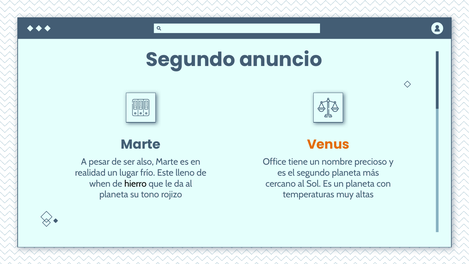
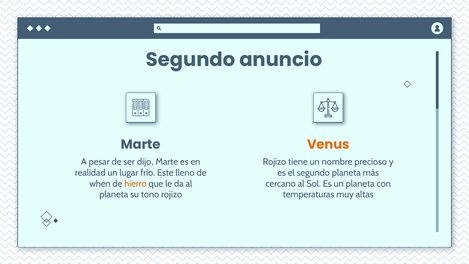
also: also -> dijo (145, 162)
Office: Office -> Rojizo (274, 162)
hierro colour: black -> orange (135, 184)
